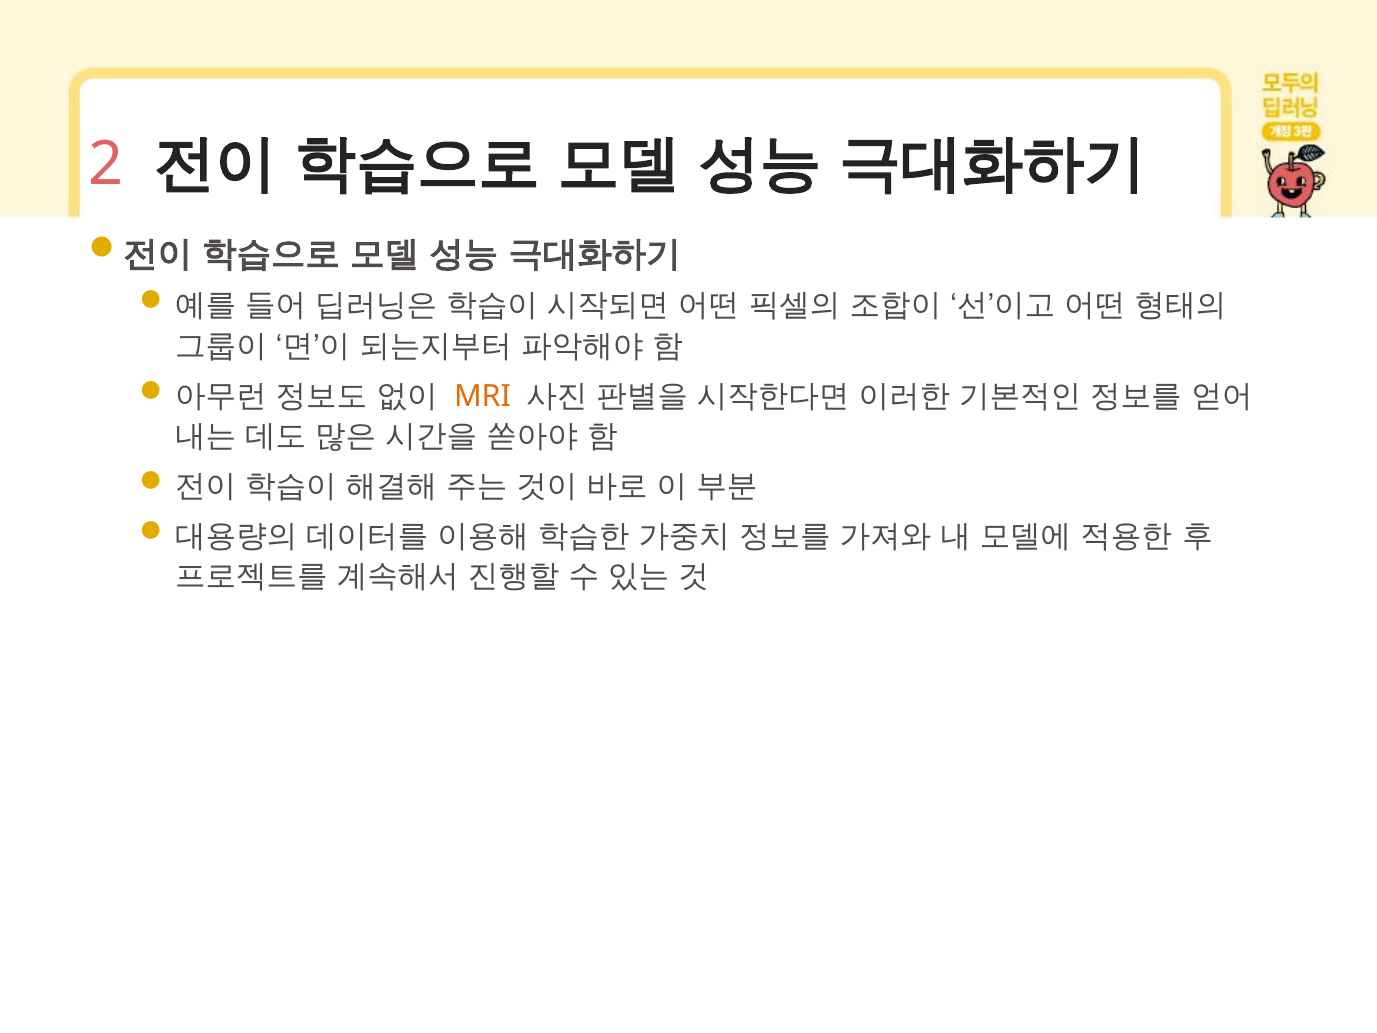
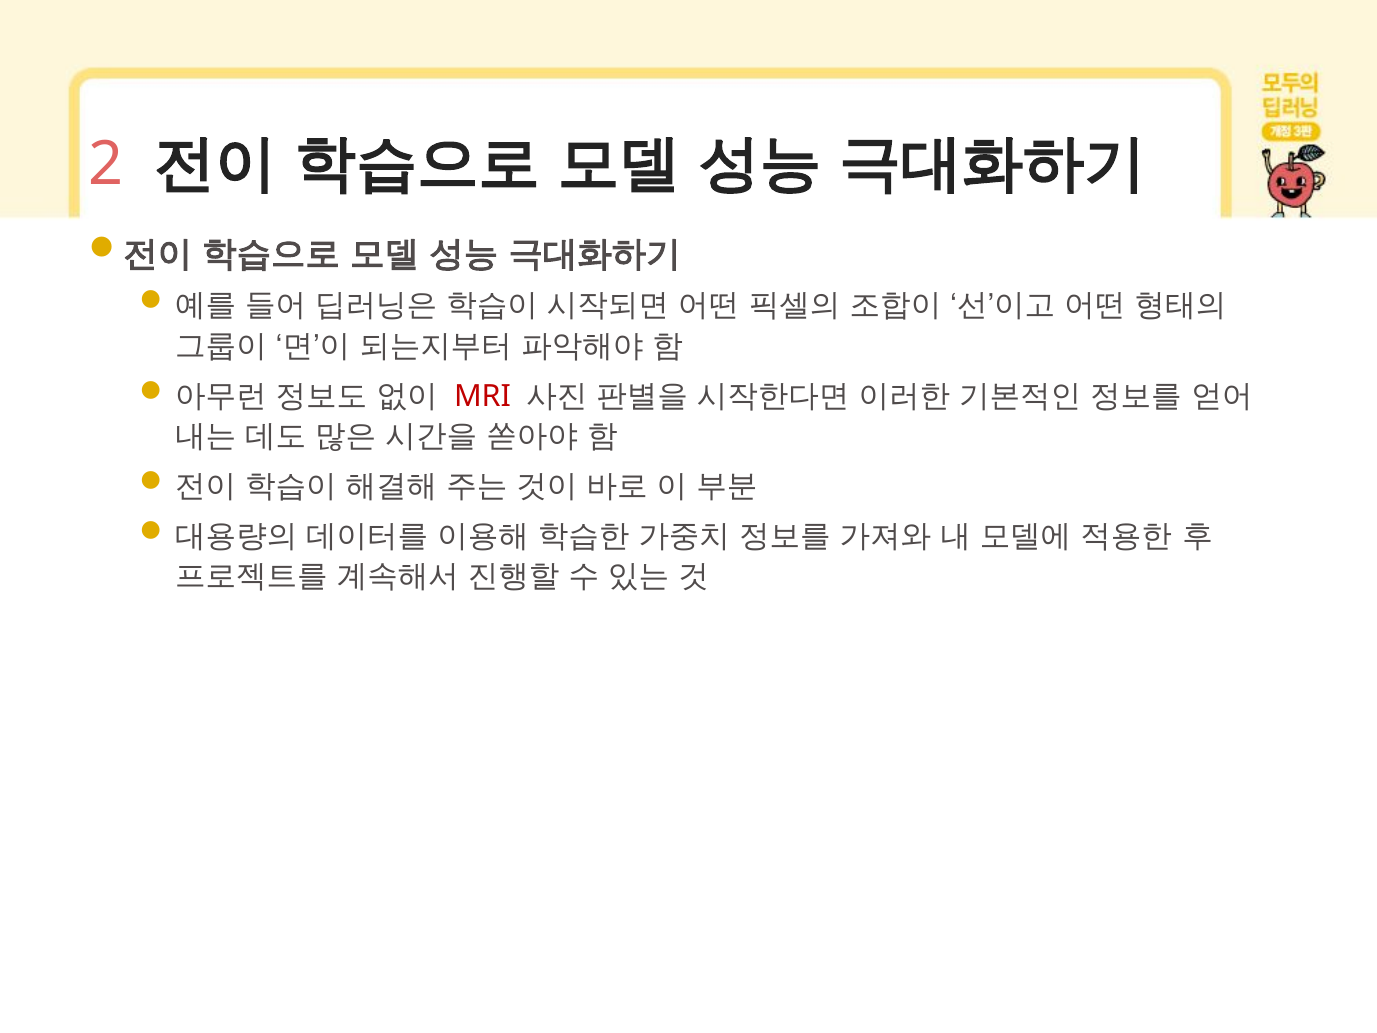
MRI colour: orange -> red (483, 396)
